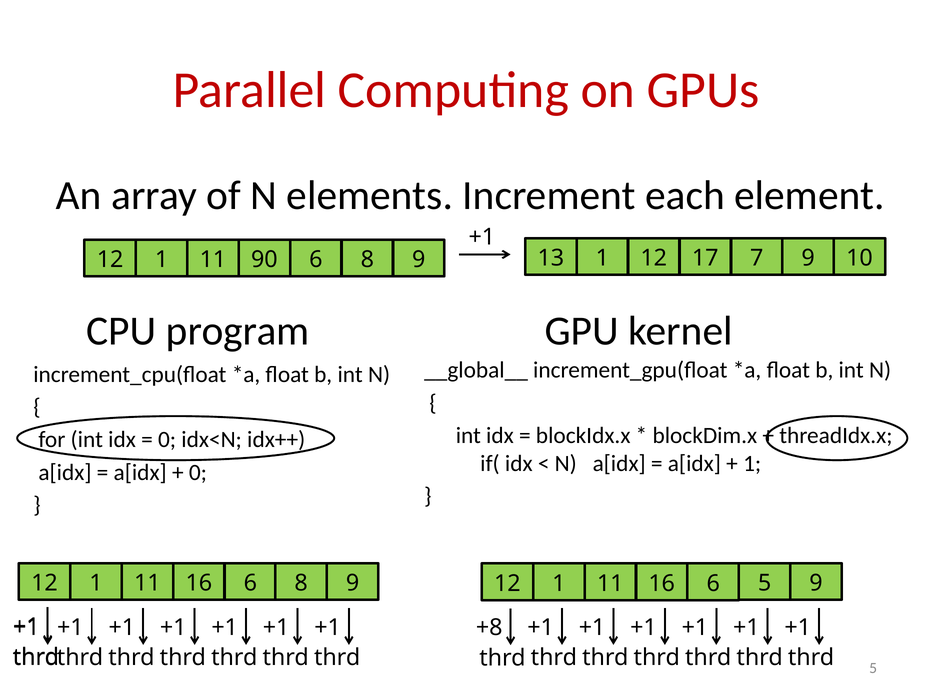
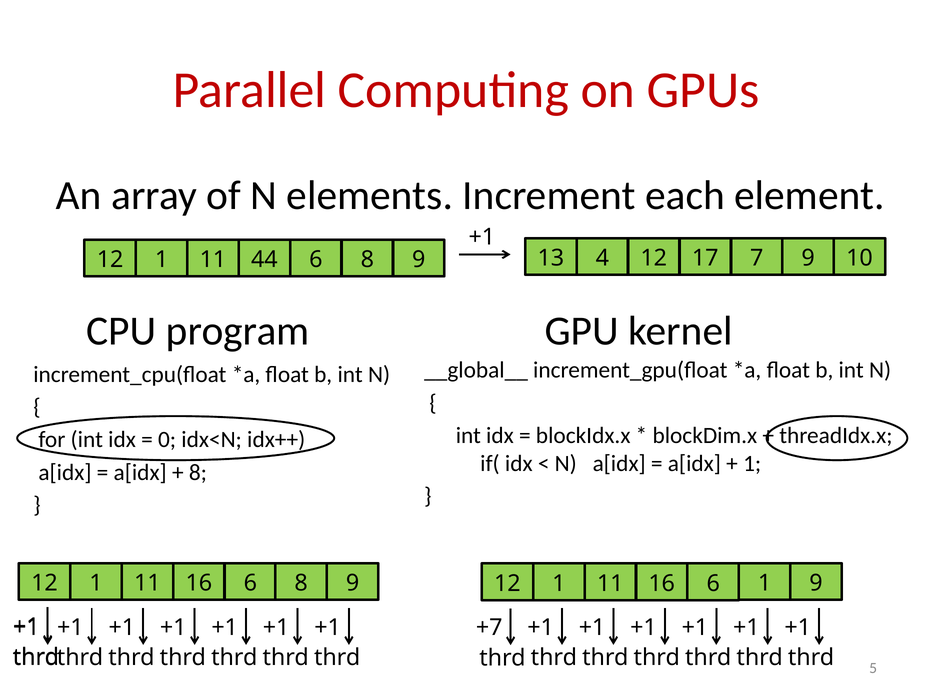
13 1: 1 -> 4 (602, 258)
90: 90 -> 44 (264, 260)
0: 0 -> 8 (198, 472)
6 5: 5 -> 1 (765, 583)
+8: +8 -> +7 (489, 628)
